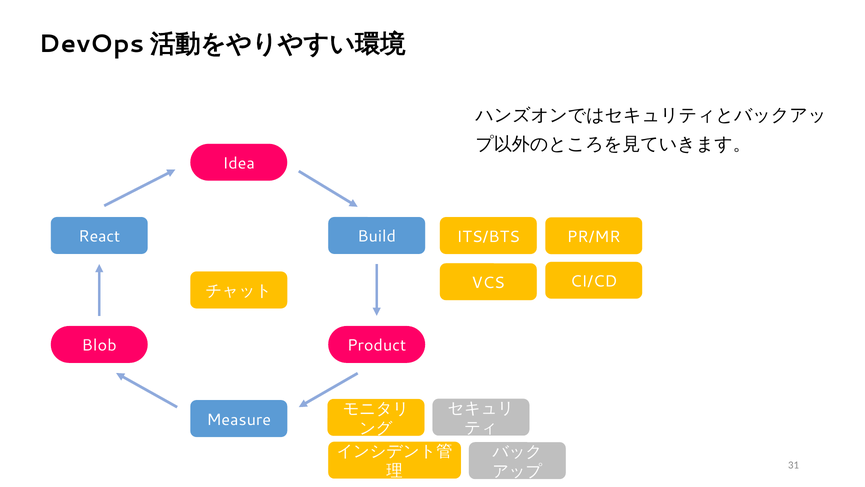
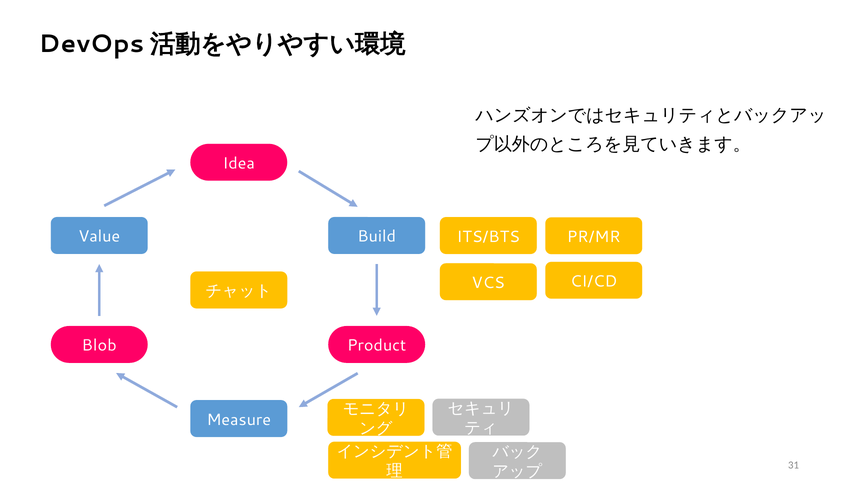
React: React -> Value (99, 236)
